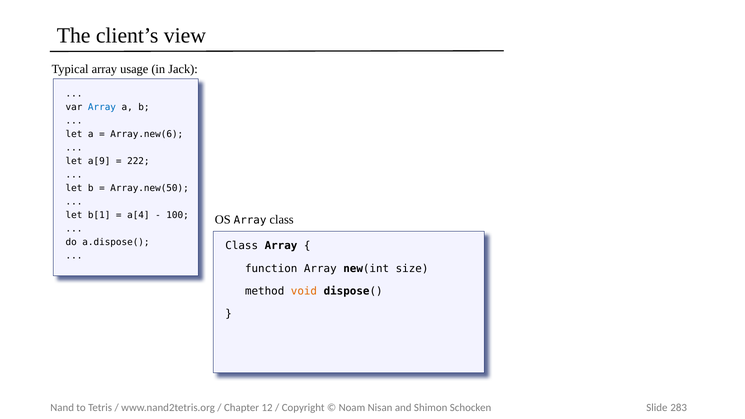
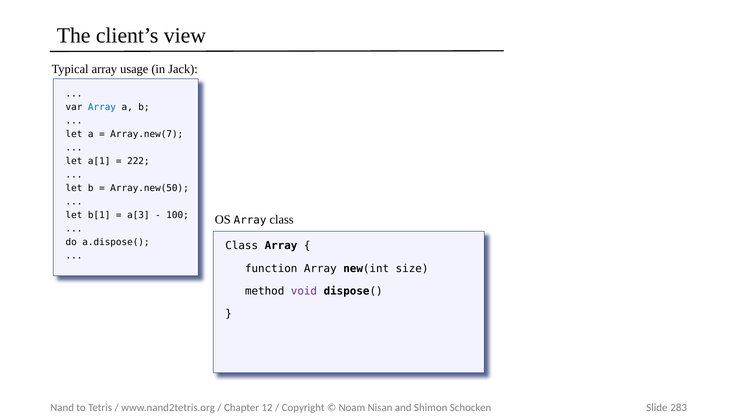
Array.new(6: Array.new(6 -> Array.new(7 (147, 134)
a[9: a[9 -> a[1 (99, 161)
a[4: a[4 -> a[3 (138, 215)
void colour: orange -> purple (304, 291)
